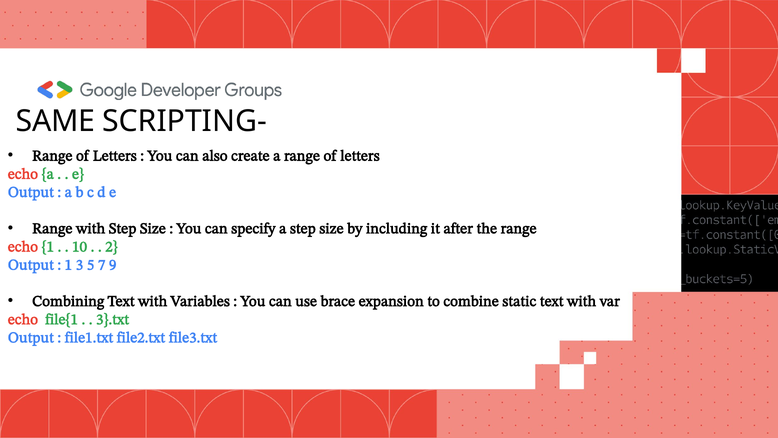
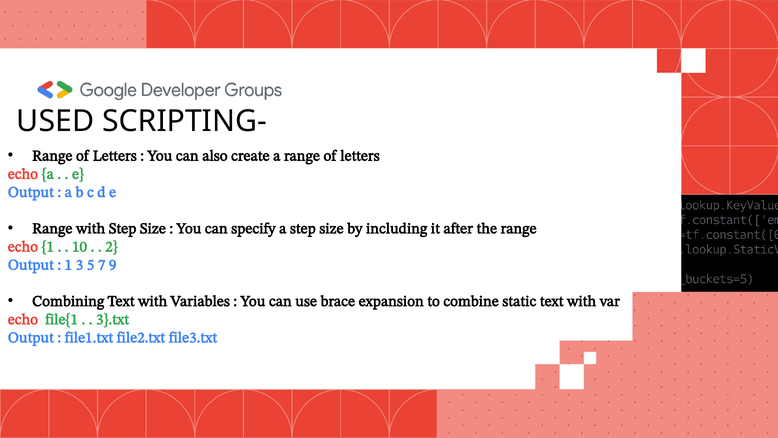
SAME: SAME -> USED (55, 121)
